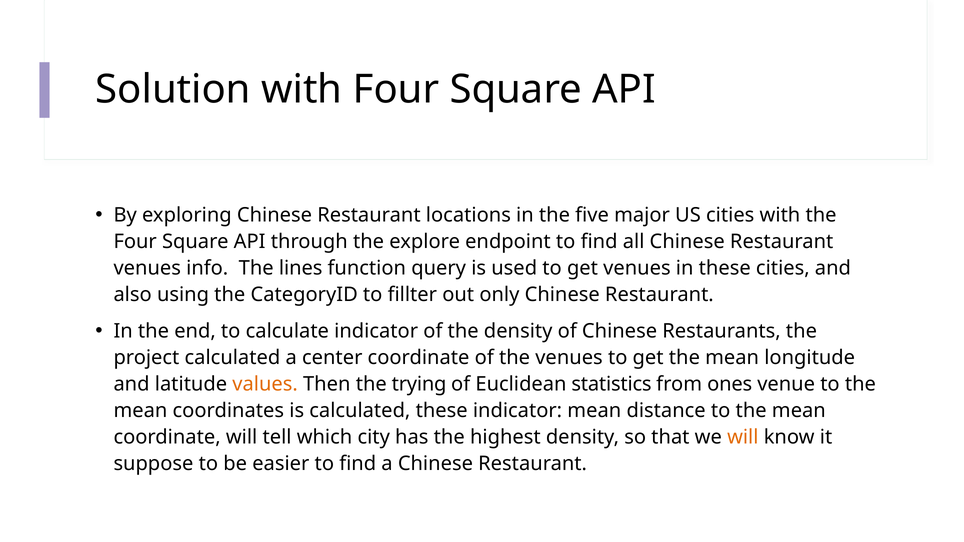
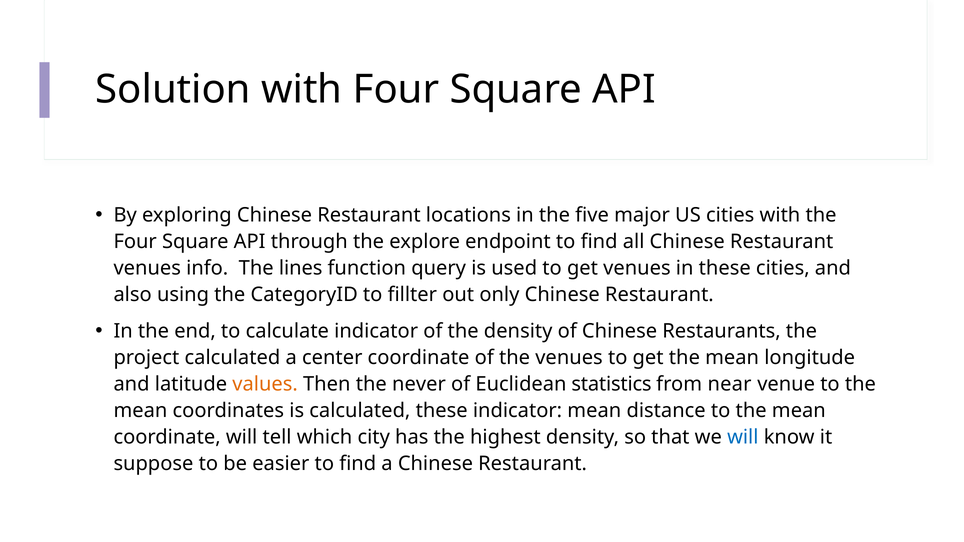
trying: trying -> never (419, 384)
ones: ones -> near (730, 384)
will colour: orange -> blue (743, 437)
